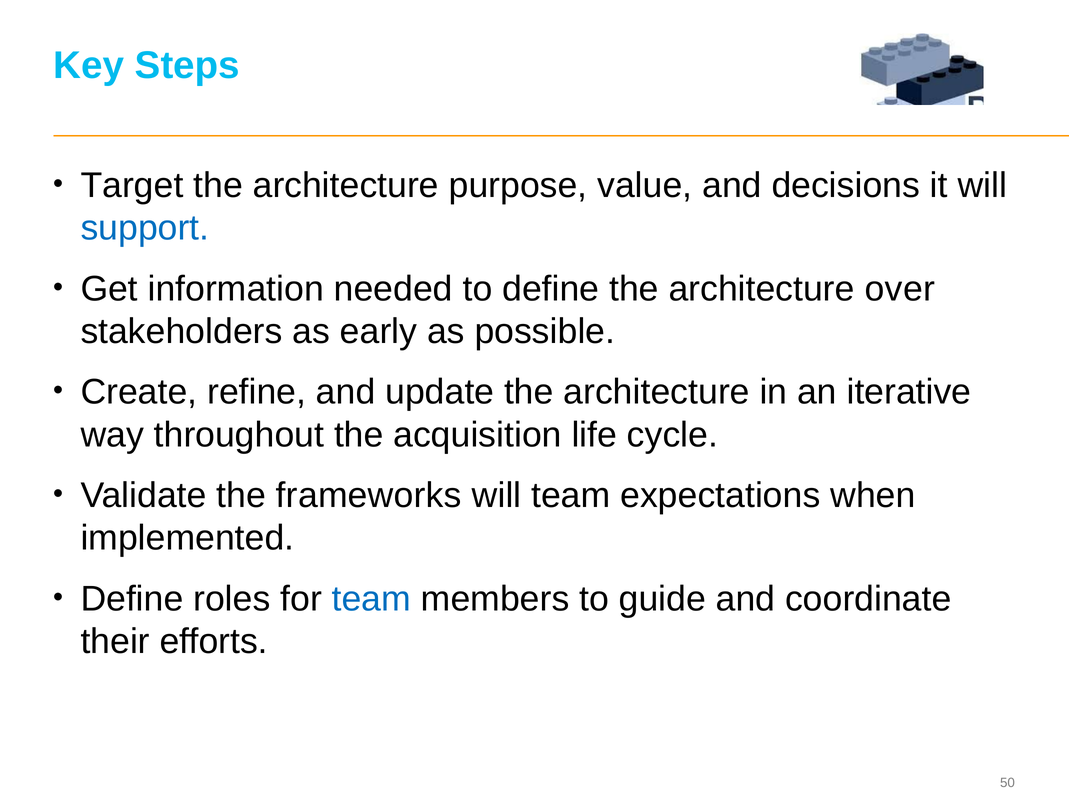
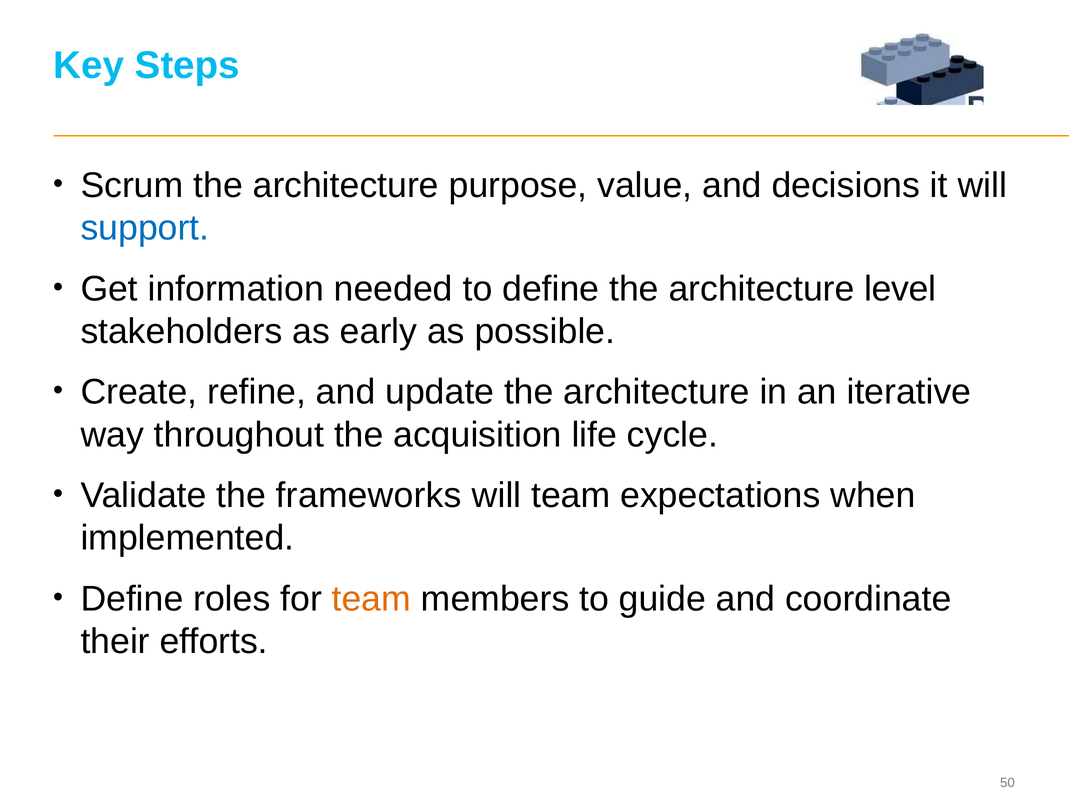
Target: Target -> Scrum (132, 185)
over: over -> level (900, 289)
team colour: blue -> orange (371, 599)
